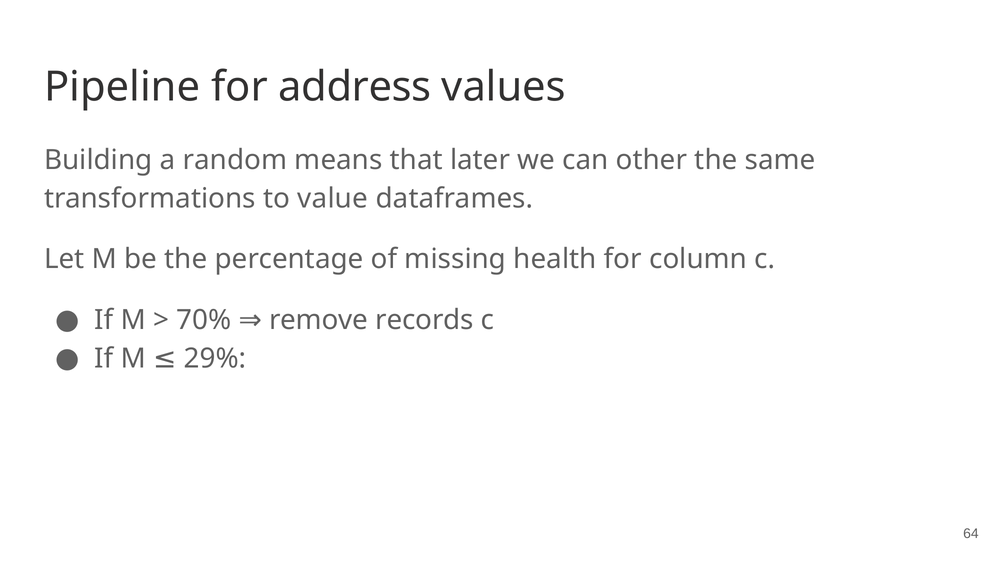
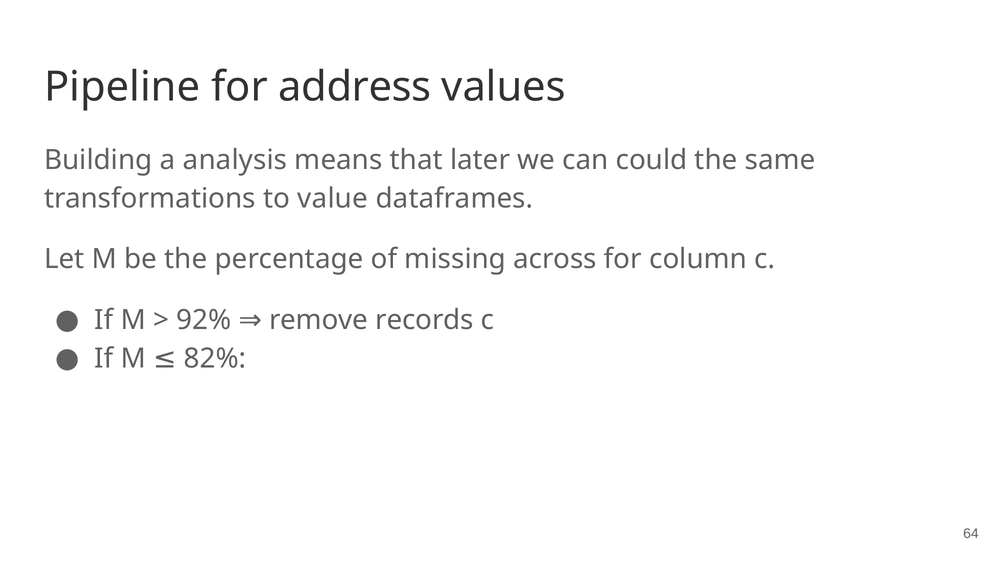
random: random -> analysis (235, 160)
other: other -> could (652, 160)
health: health -> across (555, 259)
70%: 70% -> 92% (204, 320)
29%: 29% -> 82% (215, 358)
